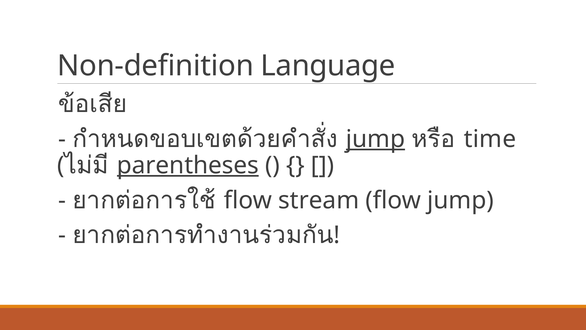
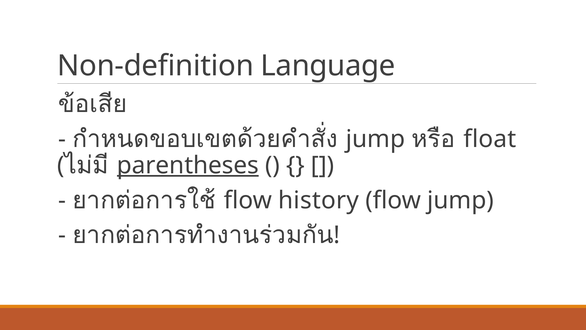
jump underline: present -> none (375, 139)
time: time -> float (490, 139)
stream: stream -> history (319, 200)
